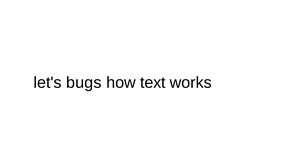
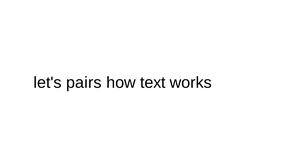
bugs: bugs -> pairs (84, 83)
